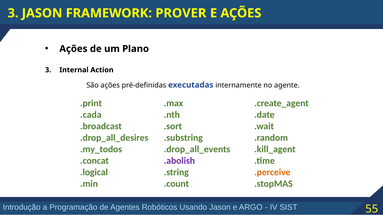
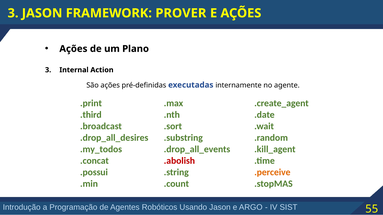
.cada: .cada -> .third (91, 115)
.abolish colour: purple -> red (179, 161)
.logical: .logical -> .possui (94, 172)
